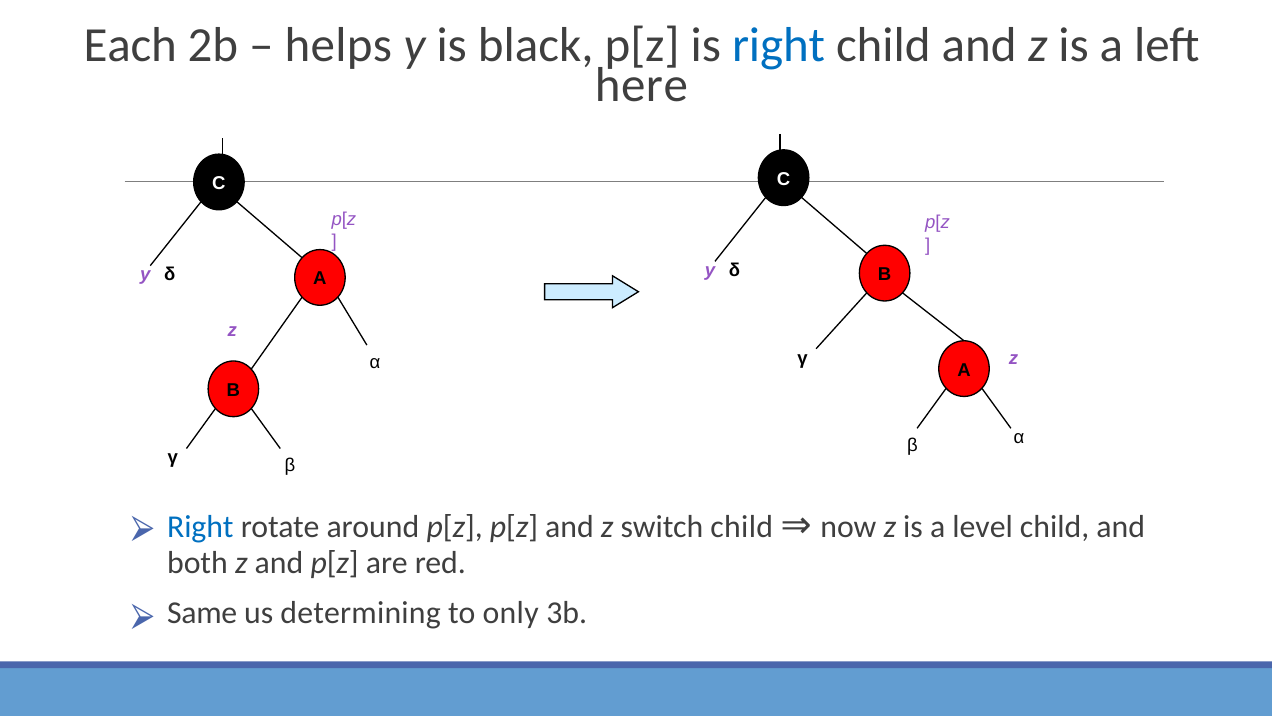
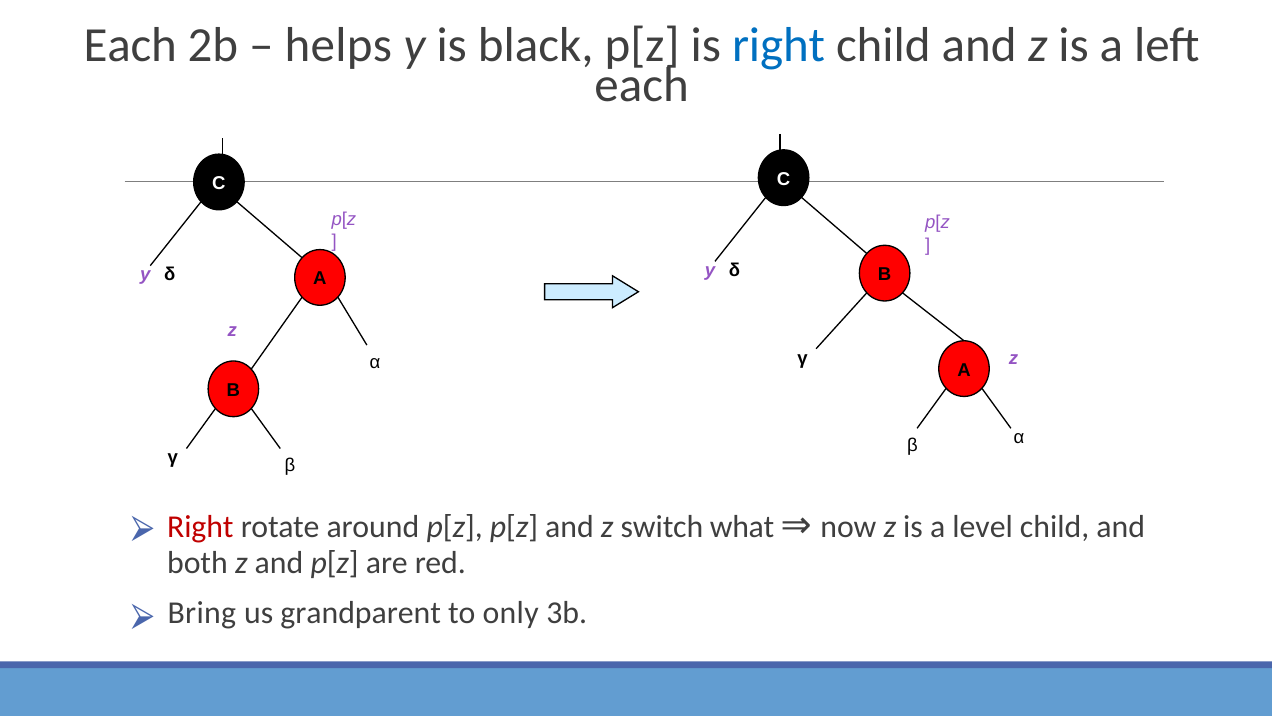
here: here -> each (642, 85)
Right colour: blue -> red (200, 527)
switch child: child -> what (742, 527)
Same: Same -> Bring (202, 613)
determining: determining -> grandparent (361, 613)
